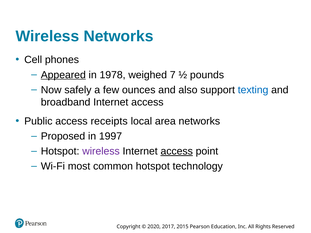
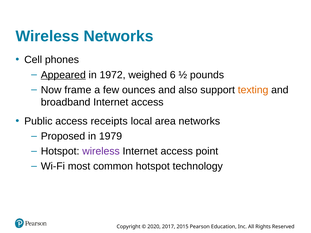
1978: 1978 -> 1972 (113, 75)
7: 7 -> 6 (173, 75)
safely: safely -> frame (78, 90)
texting colour: blue -> orange (253, 90)
1997: 1997 -> 1979 (110, 136)
access underline: present -> none (177, 151)
